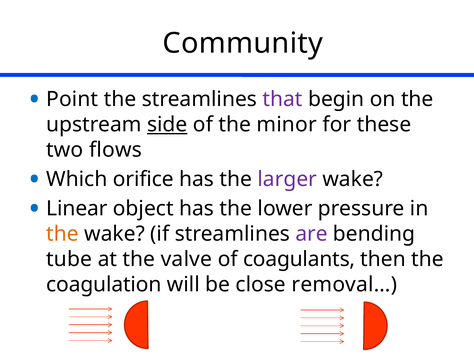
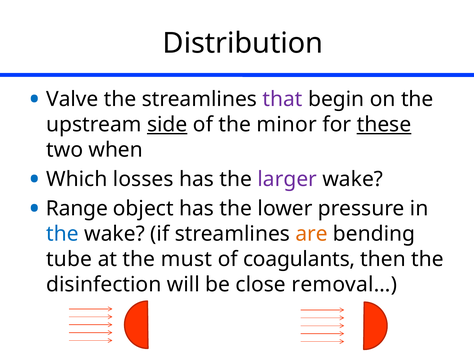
Community: Community -> Distribution (243, 43)
Point: Point -> Valve (72, 99)
these underline: none -> present (384, 125)
flows: flows -> when (116, 150)
orifice: orifice -> losses (143, 180)
Linear: Linear -> Range (77, 209)
the colour: orange -> blue (62, 234)
are colour: purple -> orange (312, 234)
valve: valve -> must (186, 260)
coagulation: coagulation -> disinfection (104, 285)
